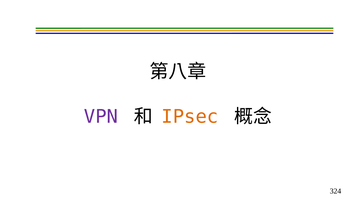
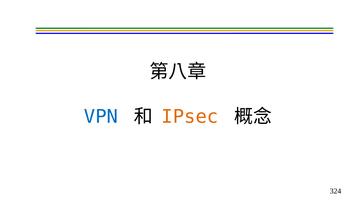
VPN colour: purple -> blue (101, 117)
